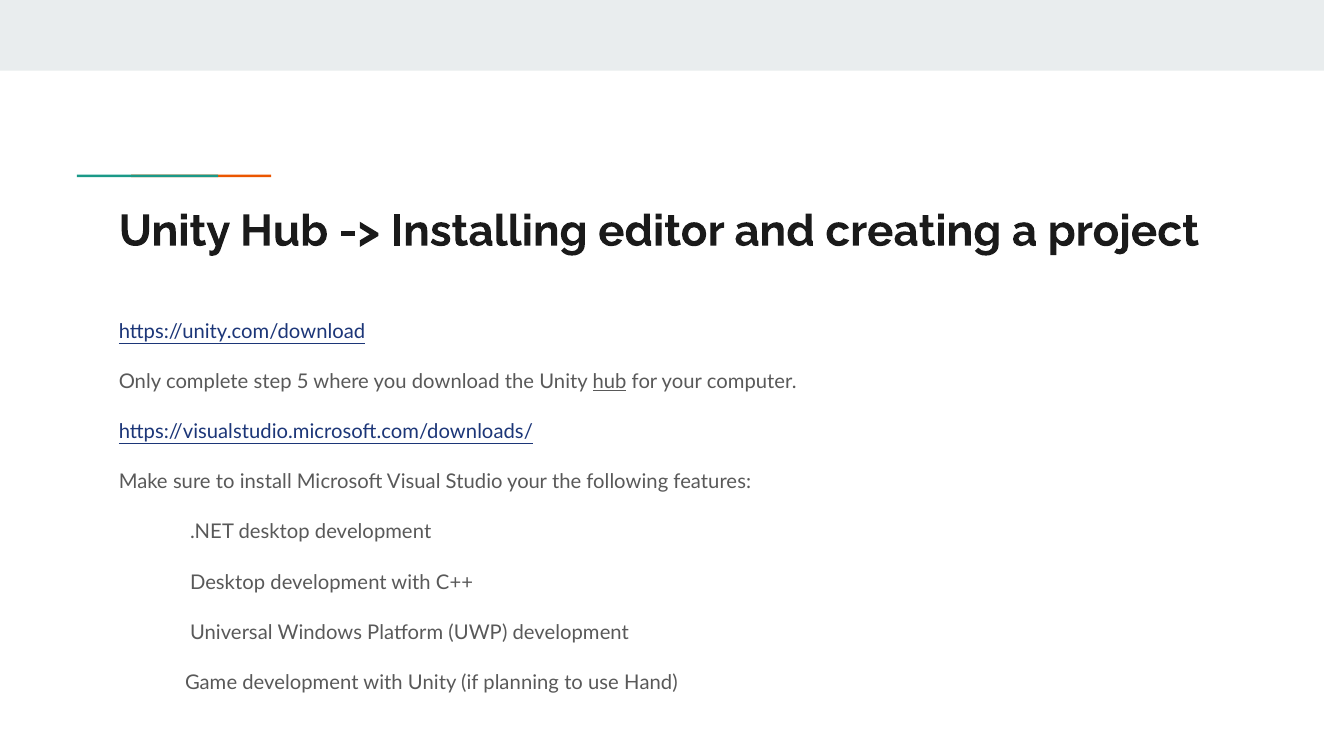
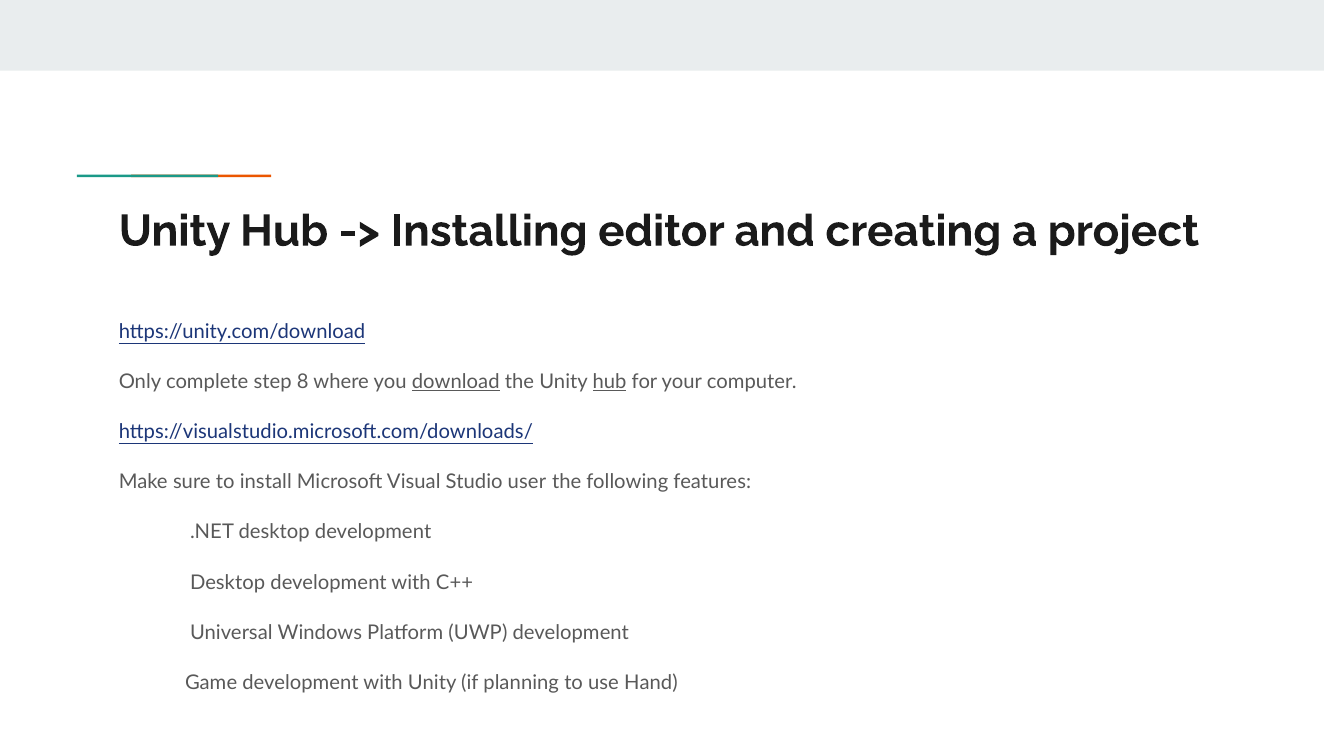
5: 5 -> 8 (303, 382)
download underline: none -> present (456, 382)
Studio your: your -> user (527, 482)
